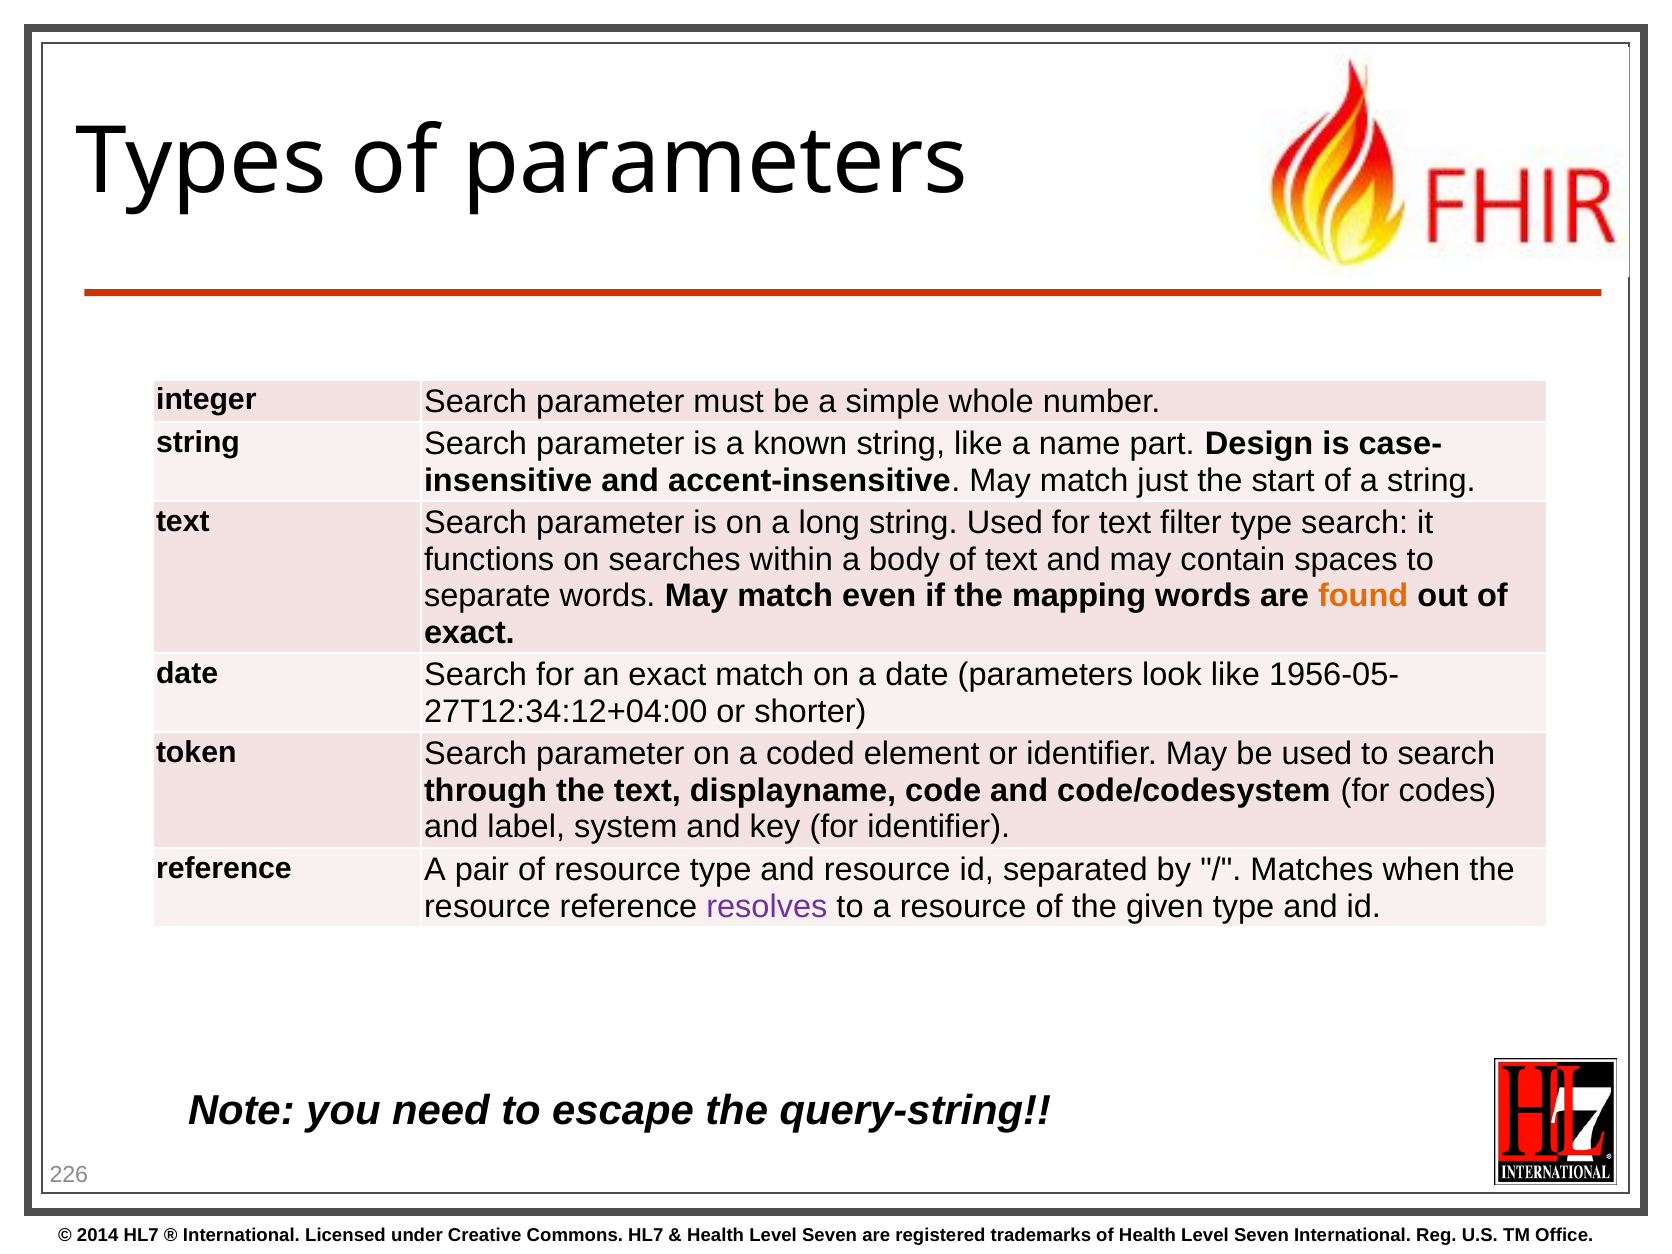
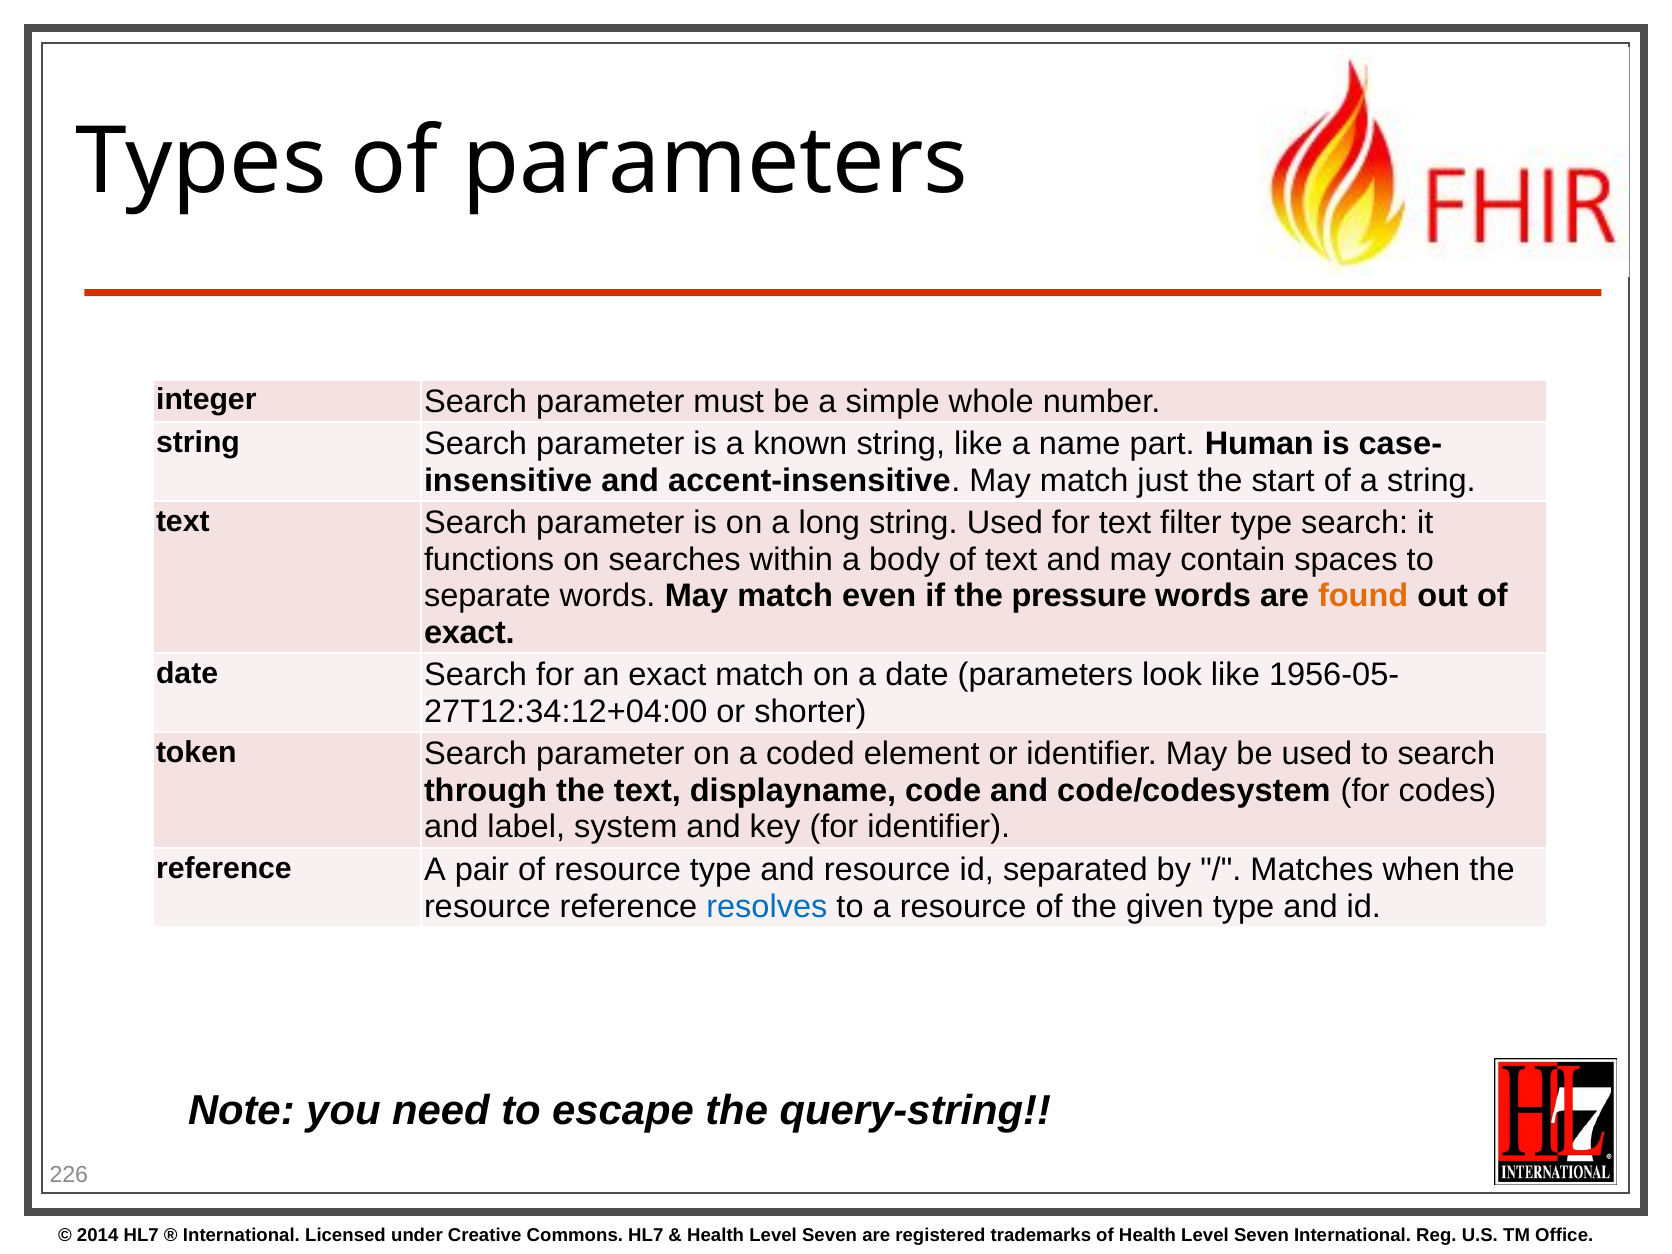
Design: Design -> Human (1259, 444)
mapping: mapping -> pressure (1079, 596)
resolves colour: purple -> blue (767, 906)
